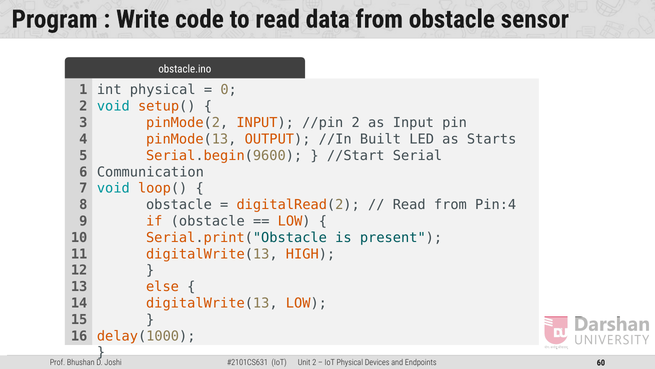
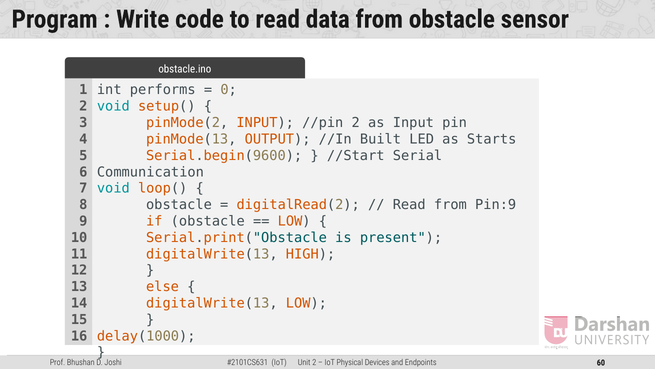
int physical: physical -> performs (163, 90)
Pin:4: Pin:4 -> Pin:9 (496, 205)
